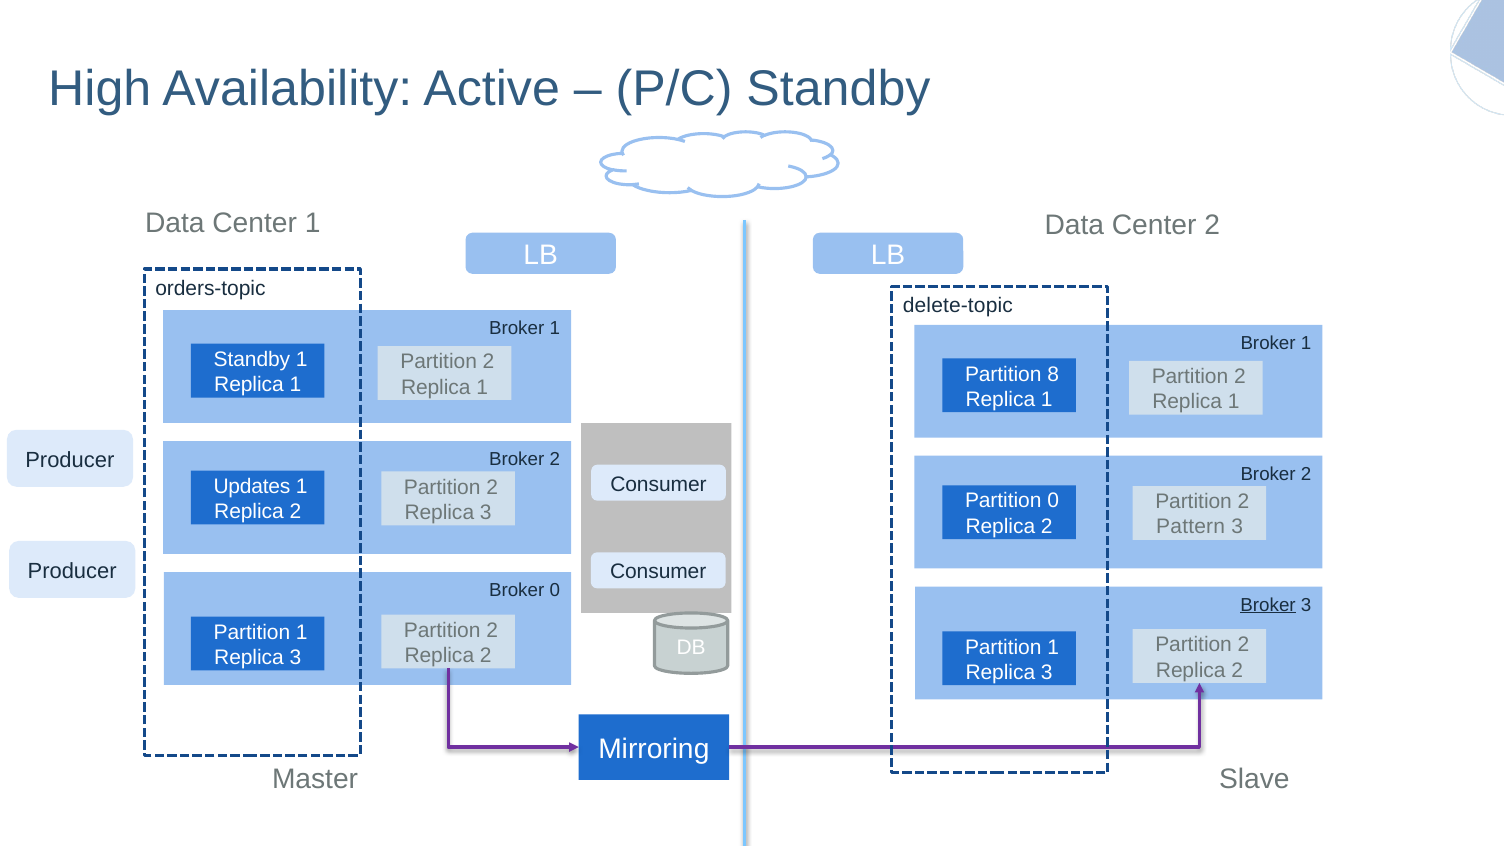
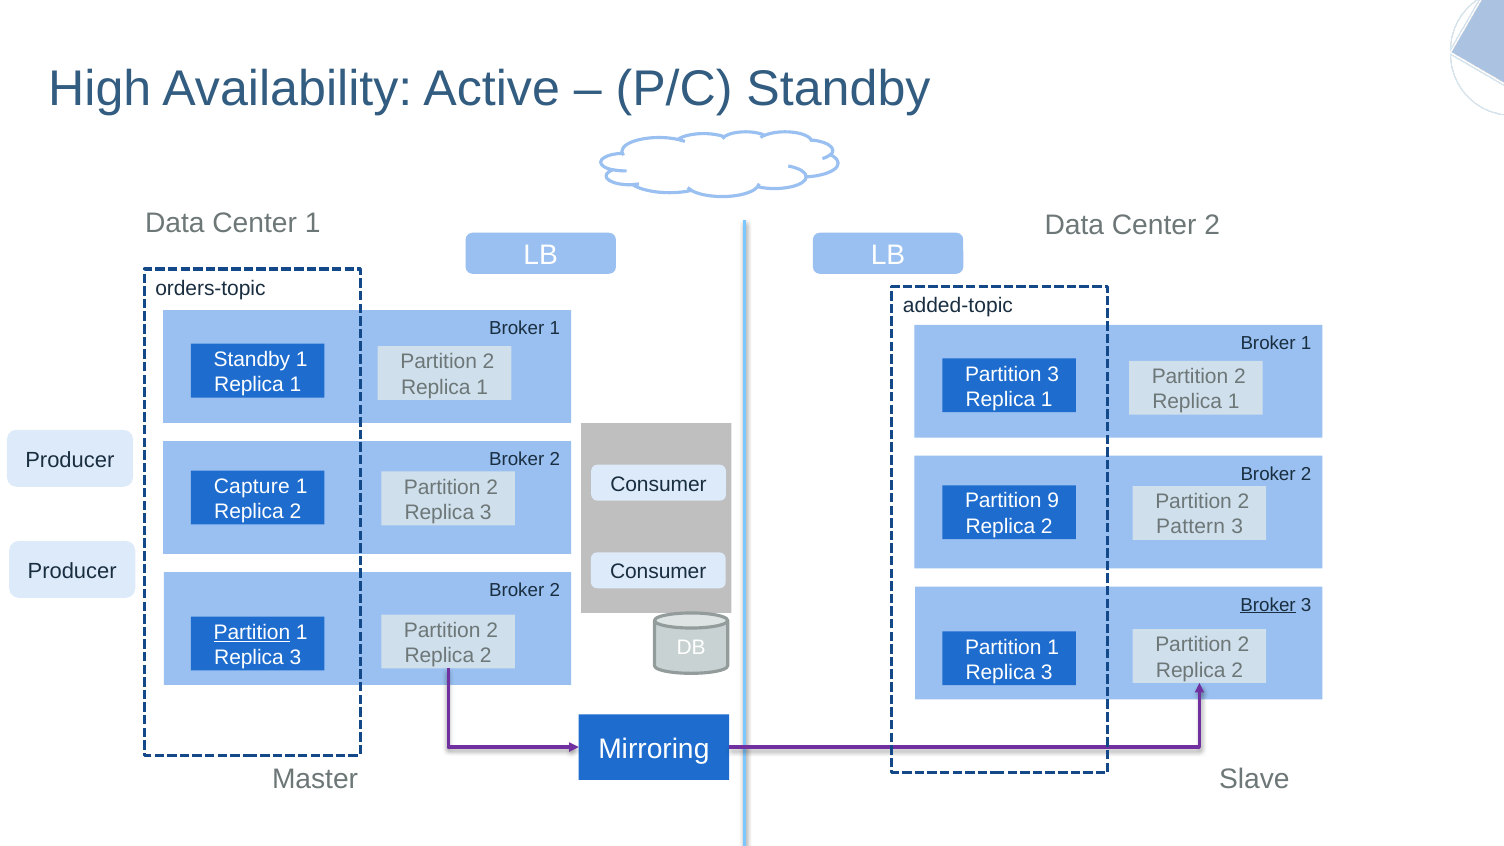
delete-topic: delete-topic -> added-topic (958, 306)
Partition 8: 8 -> 3 (1053, 374)
Updates: Updates -> Capture (252, 486)
Partition 0: 0 -> 9 (1053, 501)
0: 0 -> 2 (555, 590)
Partition underline: none -> present (252, 633)
